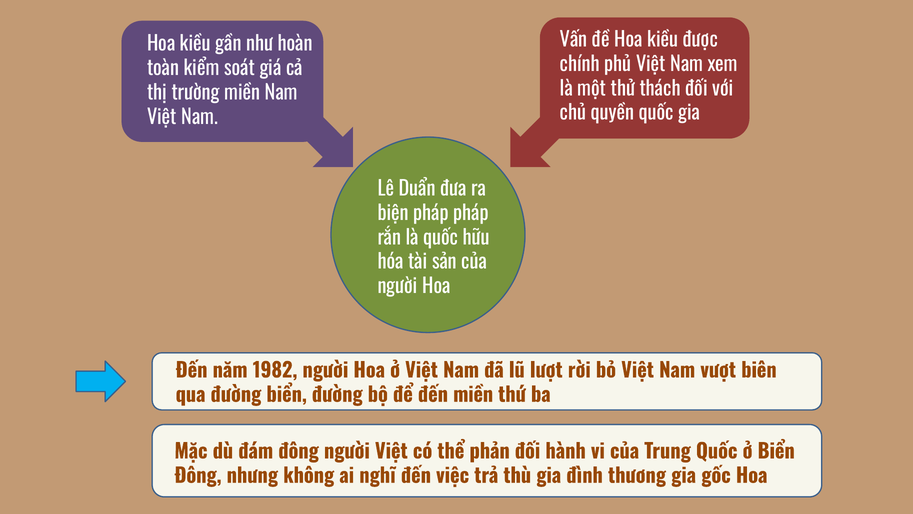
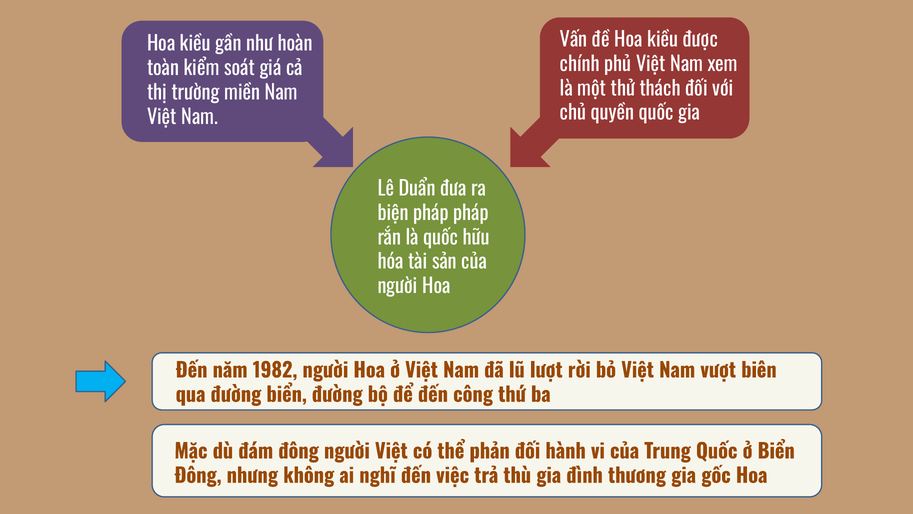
đến miền: miền -> công (473, 395)
